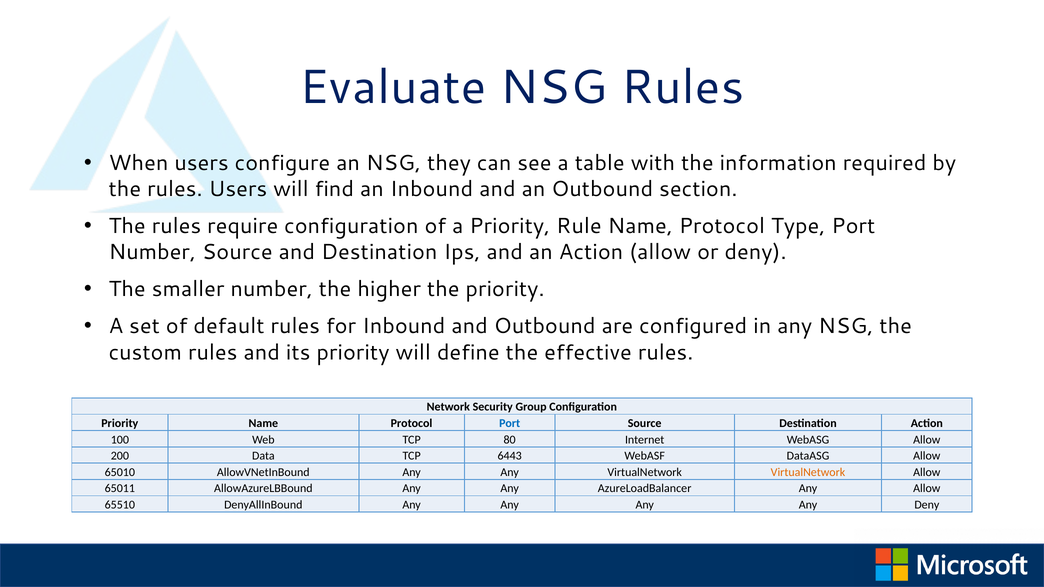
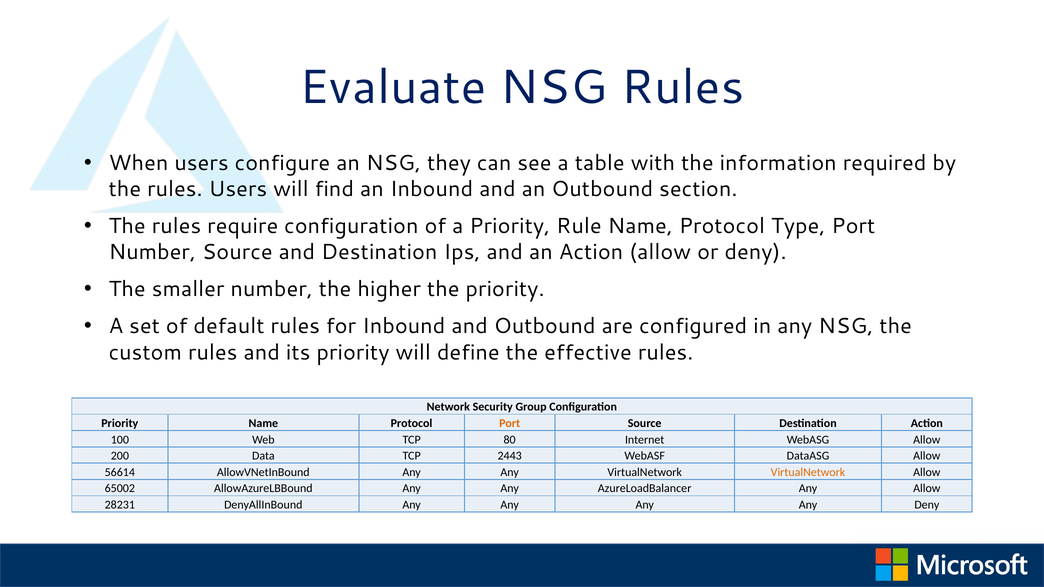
Port colour: blue -> orange (510, 423)
6443: 6443 -> 2443 (510, 456)
65010: 65010 -> 56614 (120, 472)
65011: 65011 -> 65002 (120, 489)
65510: 65510 -> 28231 (120, 505)
